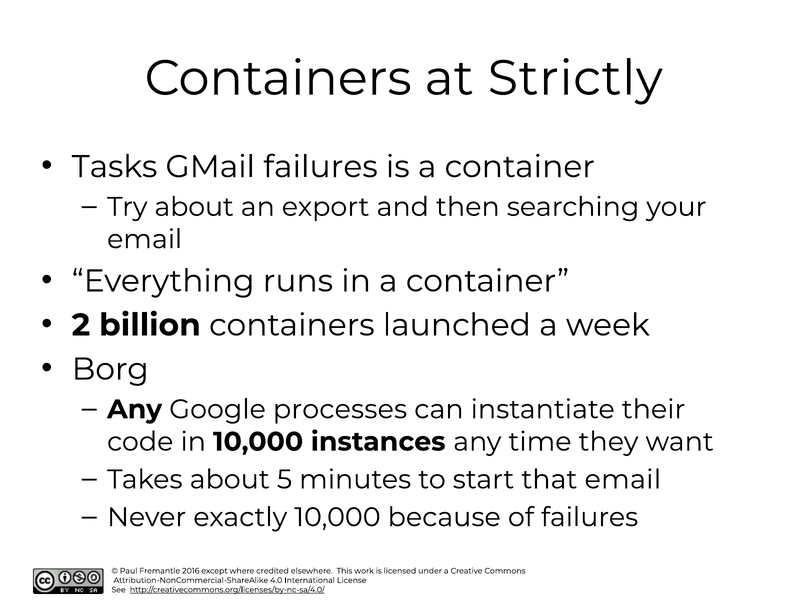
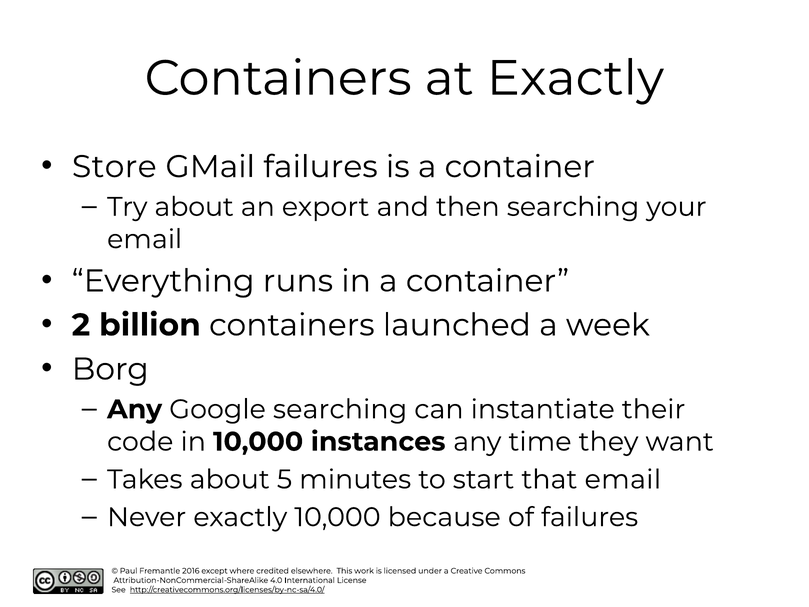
at Strictly: Strictly -> Exactly (575, 78)
Tasks: Tasks -> Store (114, 167)
Google processes: processes -> searching (340, 409)
